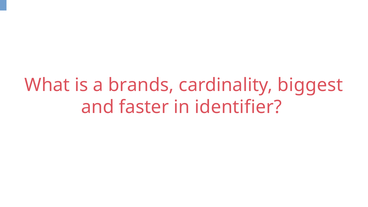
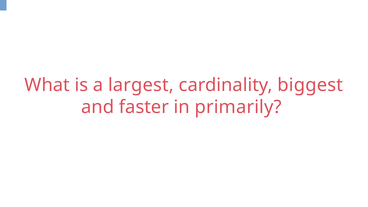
brands: brands -> largest (141, 85)
identifier: identifier -> primarily (238, 107)
